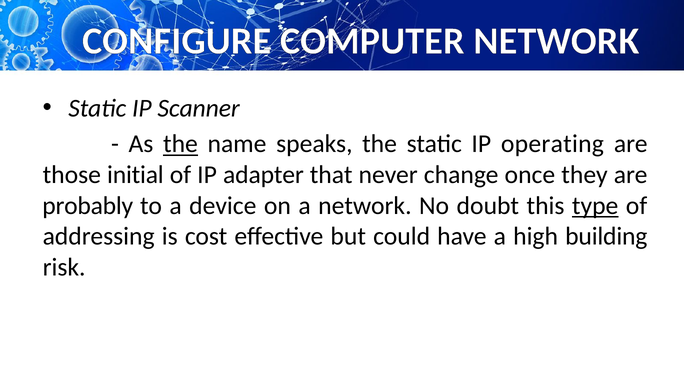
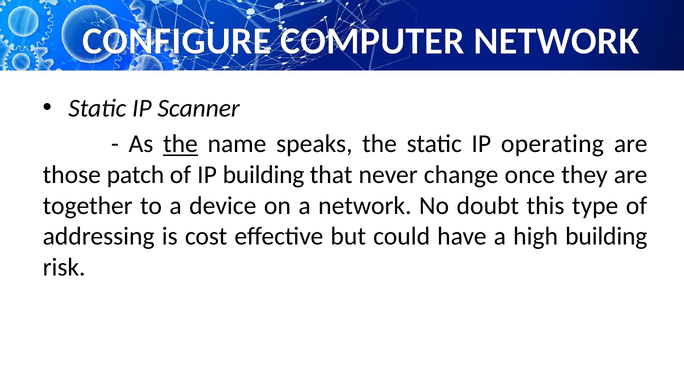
initial: initial -> patch (135, 175)
IP adapter: adapter -> building (264, 175)
probably: probably -> together (88, 205)
type underline: present -> none (595, 205)
